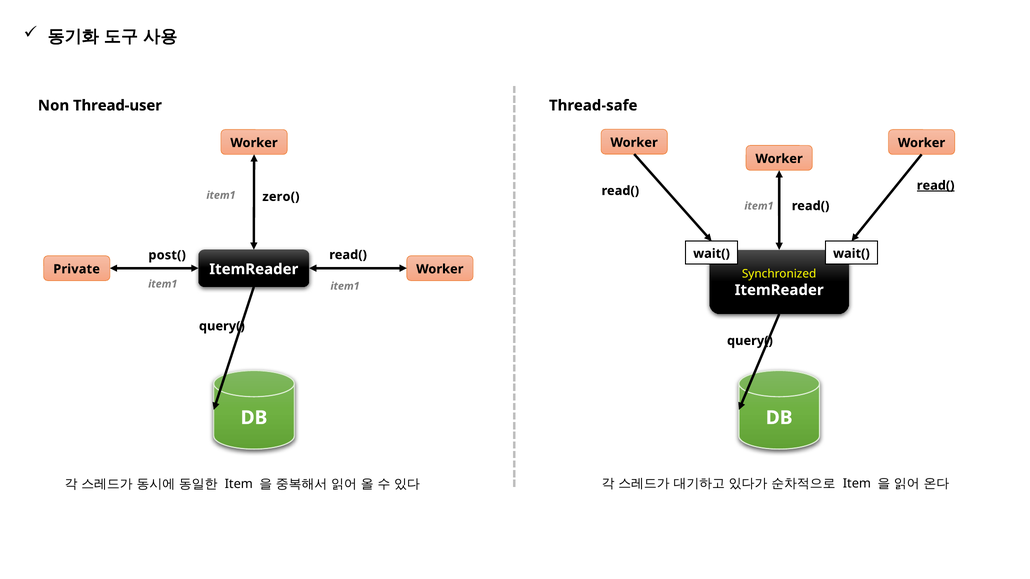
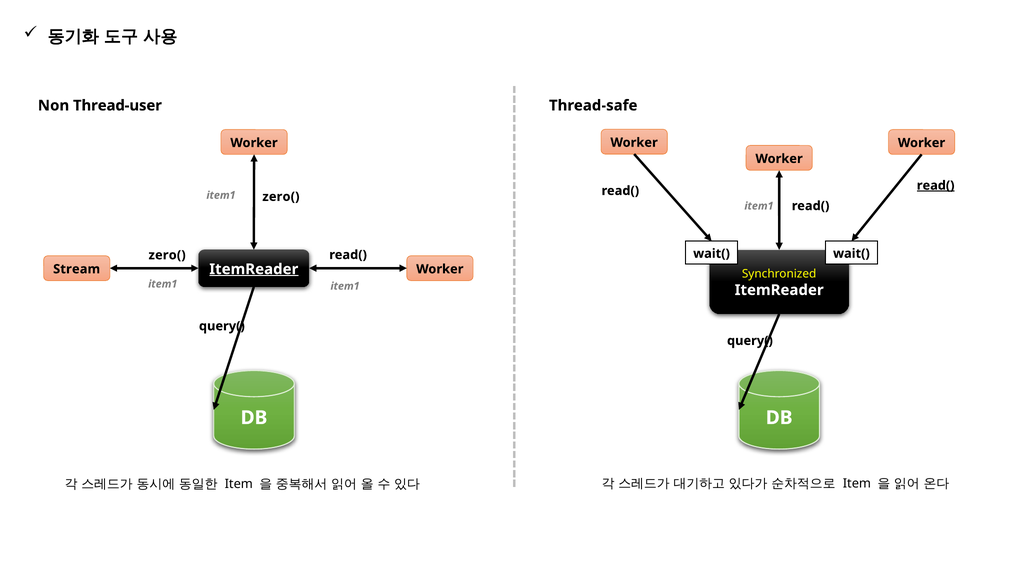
post(: post( -> zero( (167, 255)
ItemReader underline: none -> present (254, 269)
Private: Private -> Stream (77, 269)
